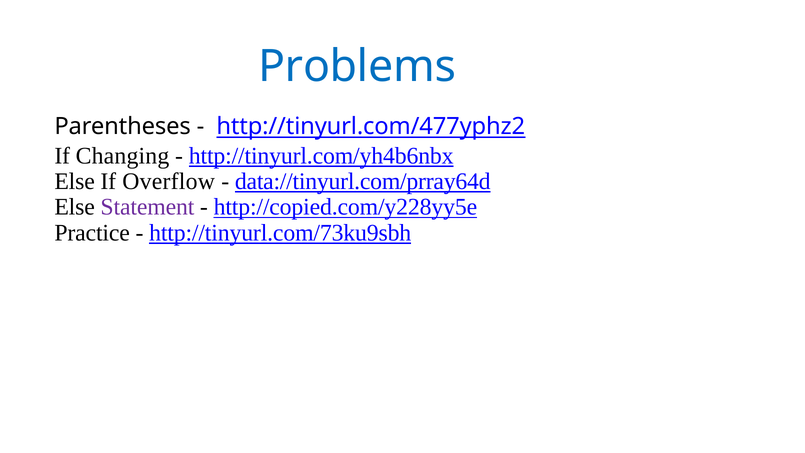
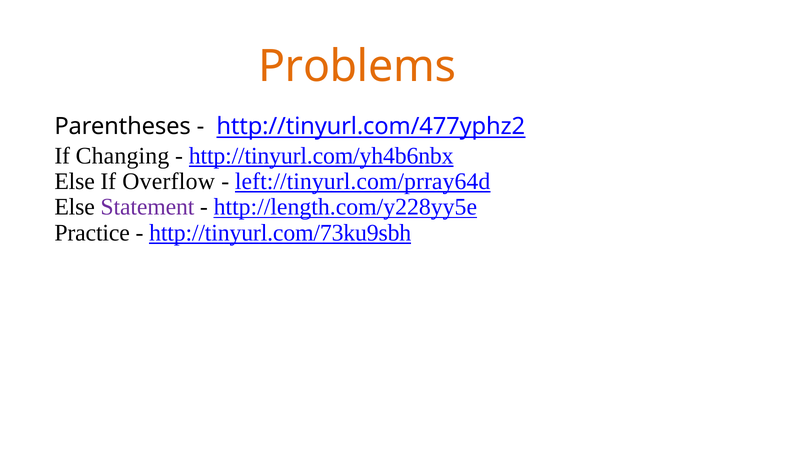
Problems colour: blue -> orange (357, 67)
data://tinyurl.com/prray64d: data://tinyurl.com/prray64d -> left://tinyurl.com/prray64d (363, 181)
http://copied.com/y228yy5e: http://copied.com/y228yy5e -> http://length.com/y228yy5e (345, 207)
